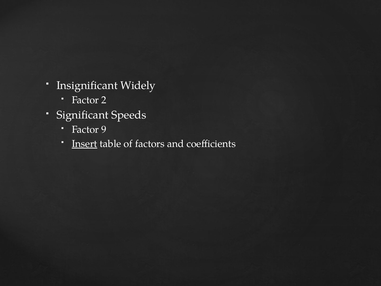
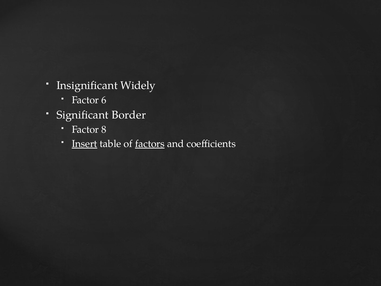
2: 2 -> 6 (104, 100)
Speeds: Speeds -> Border (129, 115)
9: 9 -> 8 (104, 130)
factors underline: none -> present (150, 144)
